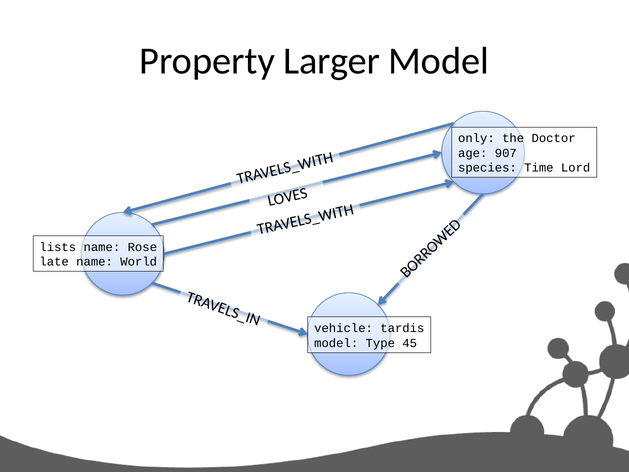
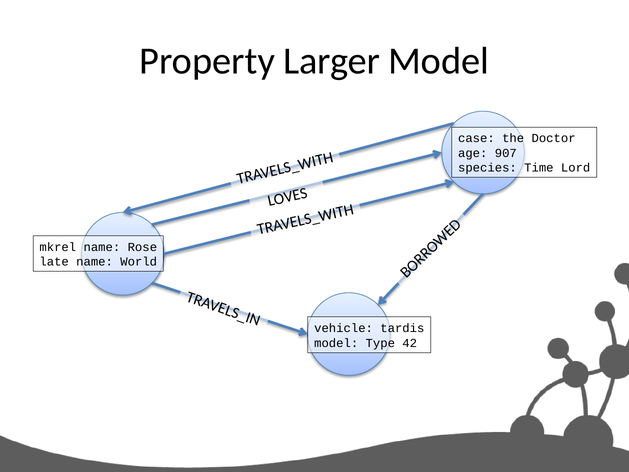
only: only -> case (476, 138)
lists: lists -> mkrel (58, 247)
45: 45 -> 42 (410, 343)
